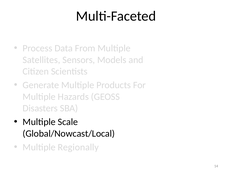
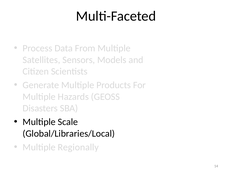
Global/Nowcast/Local: Global/Nowcast/Local -> Global/Libraries/Local (69, 134)
